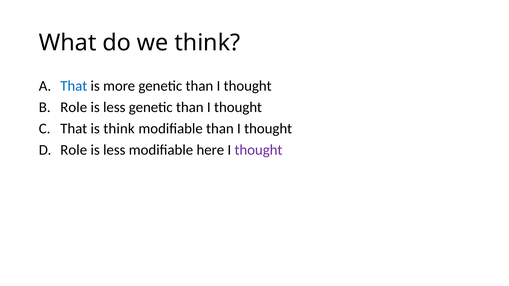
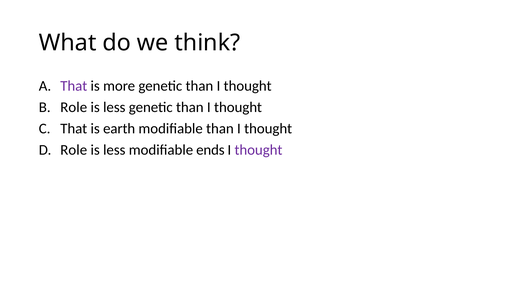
That colour: blue -> purple (74, 86)
is think: think -> earth (119, 129)
here: here -> ends (210, 150)
